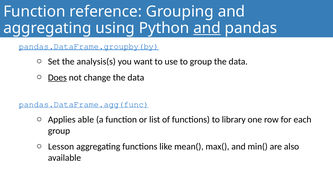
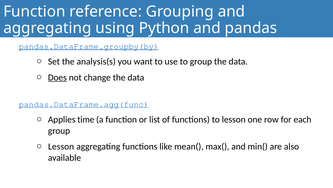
and underline: present -> none (207, 28)
able: able -> time (86, 119)
to library: library -> lesson (234, 119)
